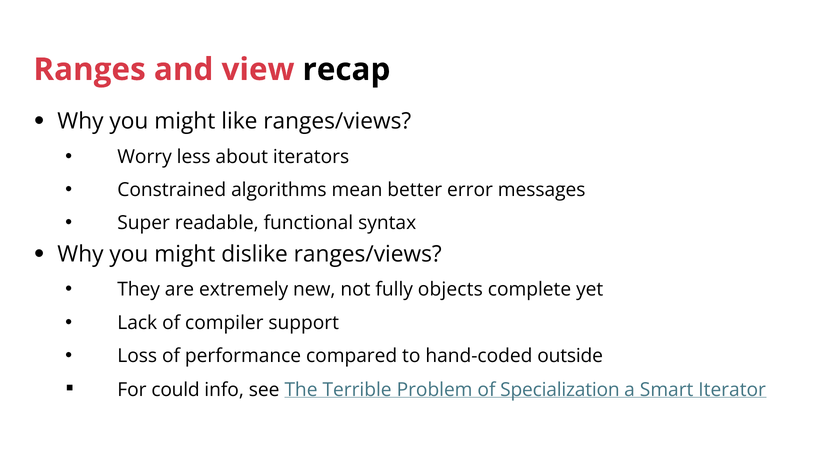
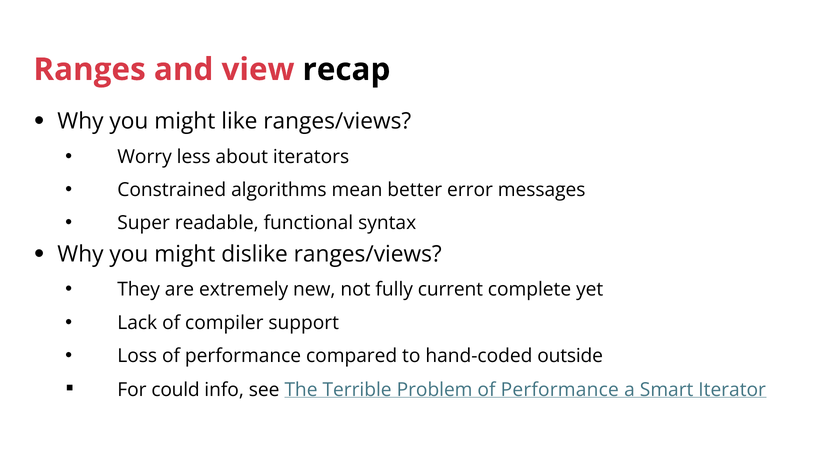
objects: objects -> current (450, 289)
Problem of Specialization: Specialization -> Performance (560, 389)
